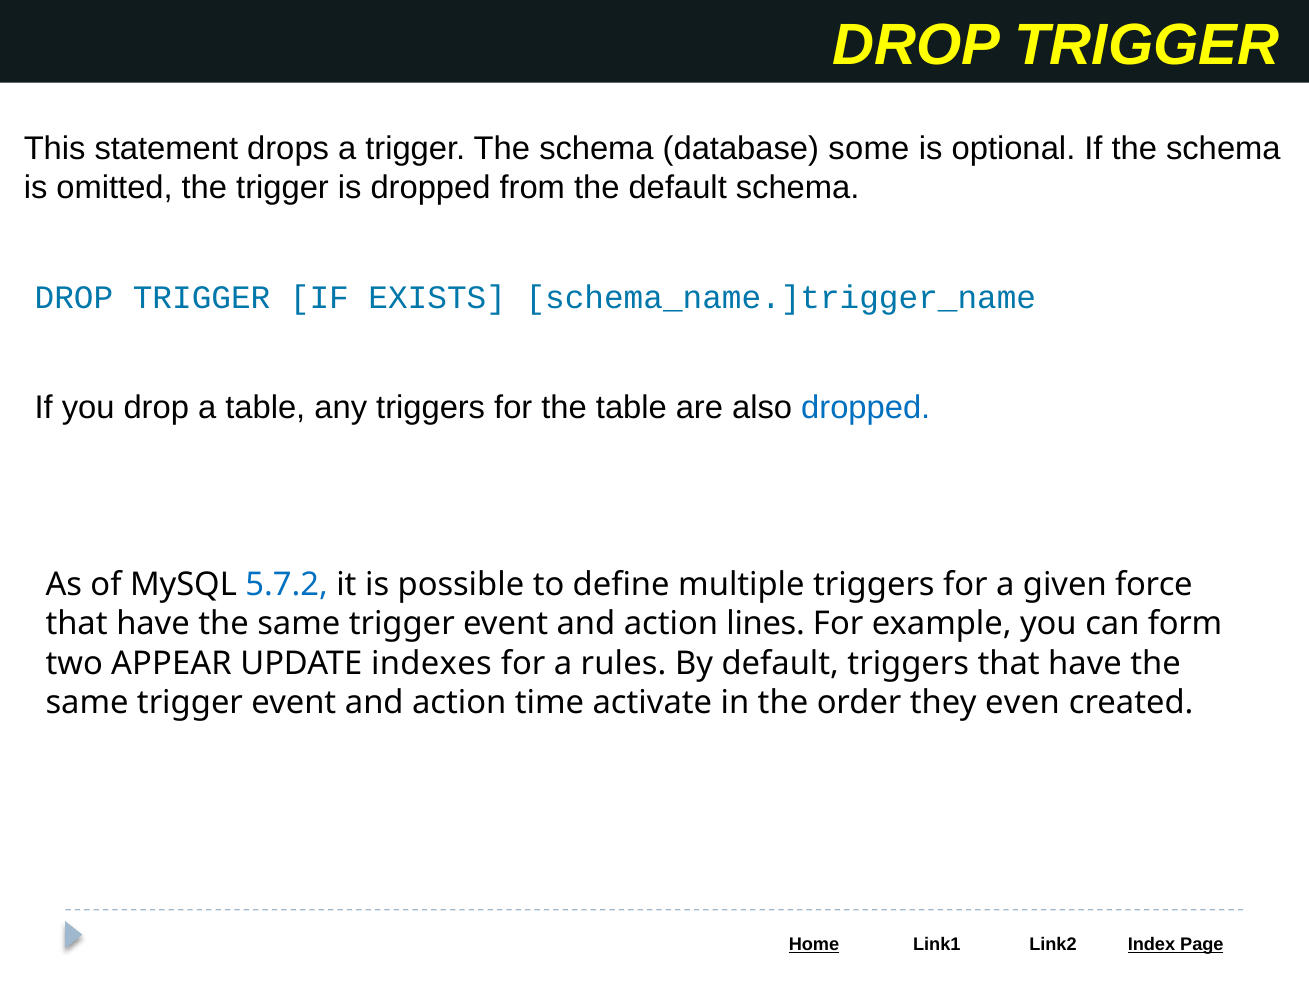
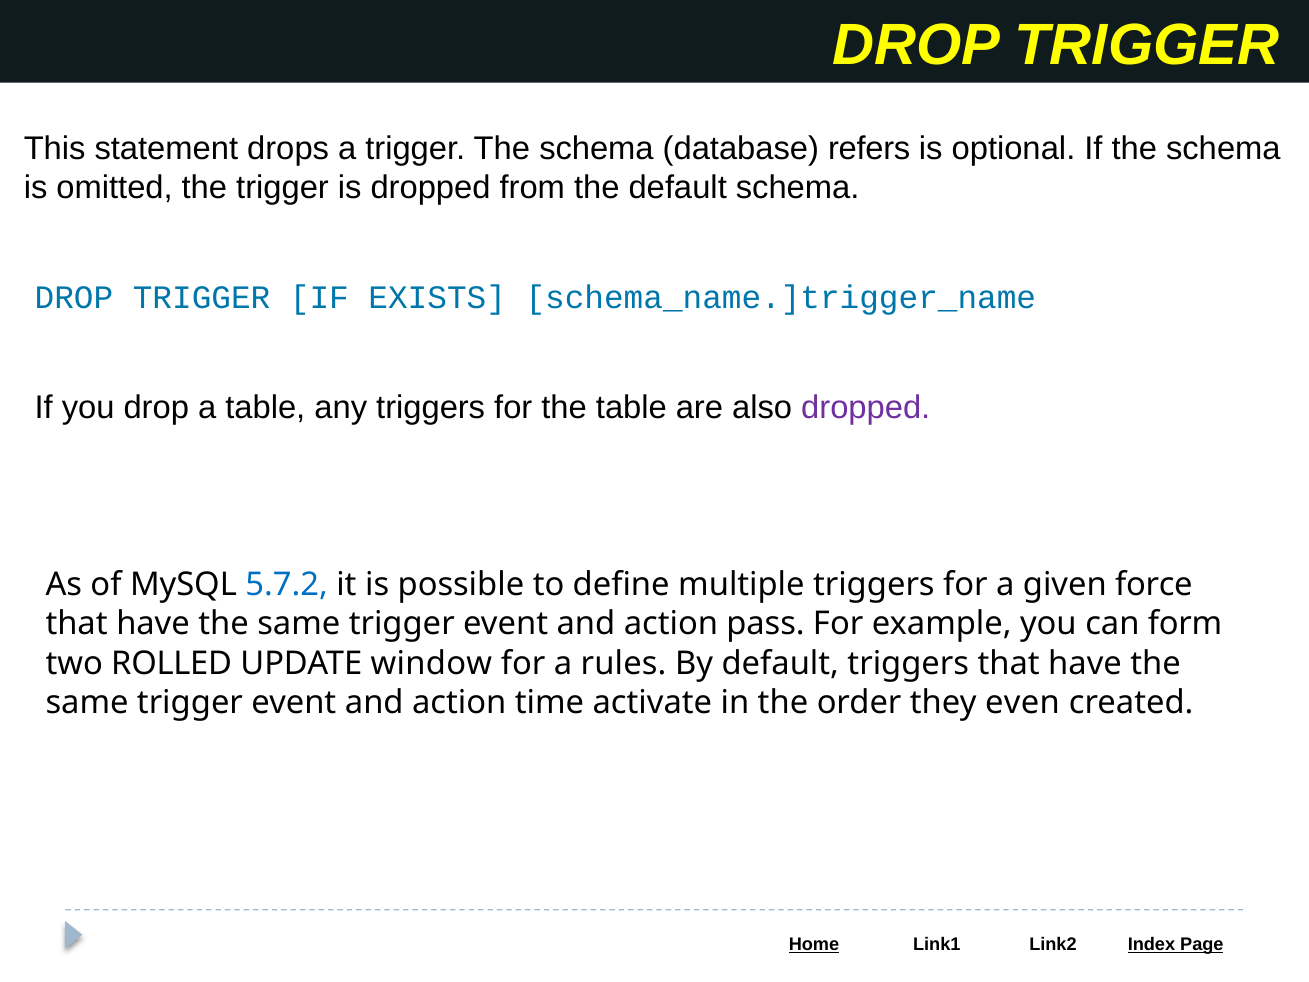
some: some -> refers (869, 148)
dropped colour: blue -> purple (866, 407)
lines: lines -> pass (766, 624)
APPEAR: APPEAR -> ROLLED (172, 663)
indexes: indexes -> window (431, 663)
